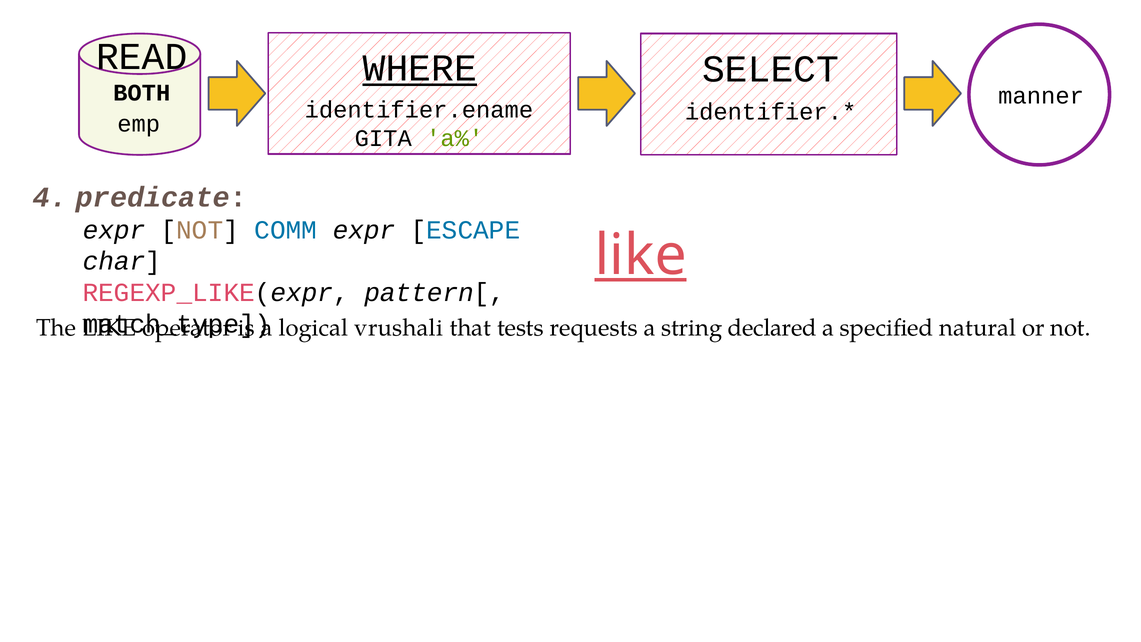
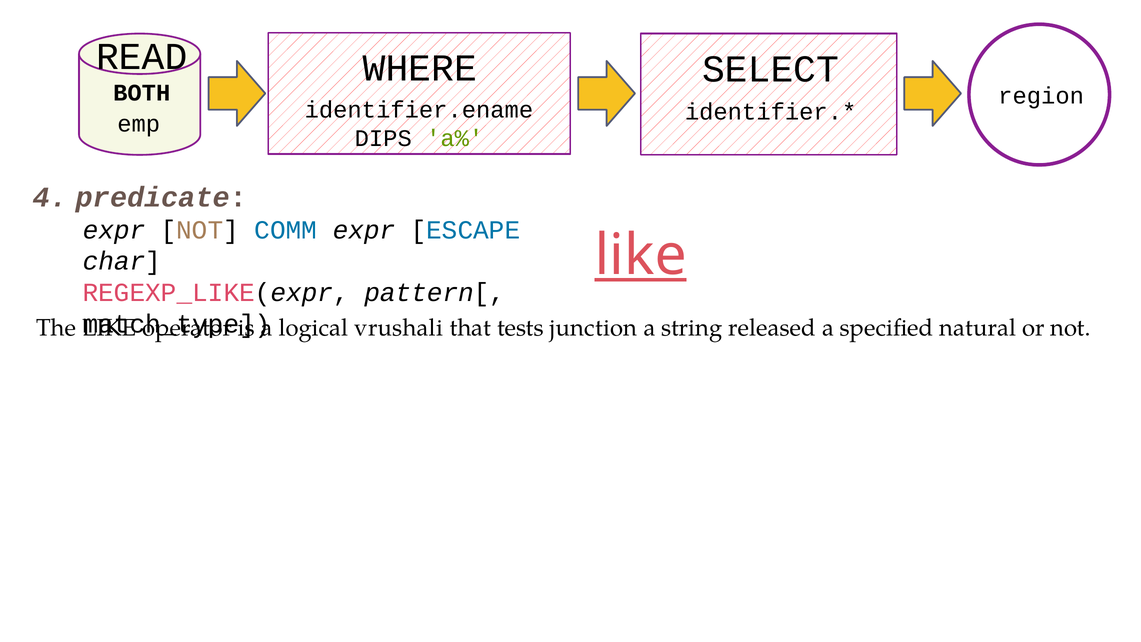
WHERE underline: present -> none (420, 68)
manner: manner -> region (1041, 96)
GITA: GITA -> DIPS (383, 139)
requests: requests -> junction (594, 328)
declared: declared -> released (772, 328)
